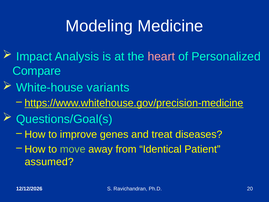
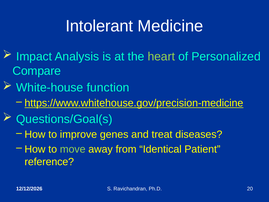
Modeling: Modeling -> Intolerant (99, 26)
heart colour: pink -> light green (161, 56)
variants: variants -> function (108, 88)
assumed: assumed -> reference (49, 162)
